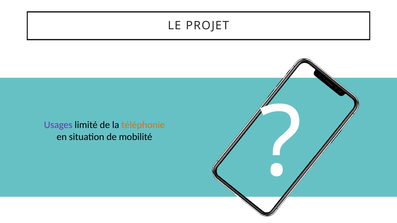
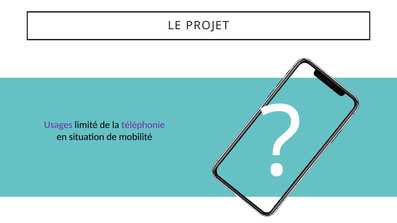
téléphonie colour: orange -> purple (143, 125)
